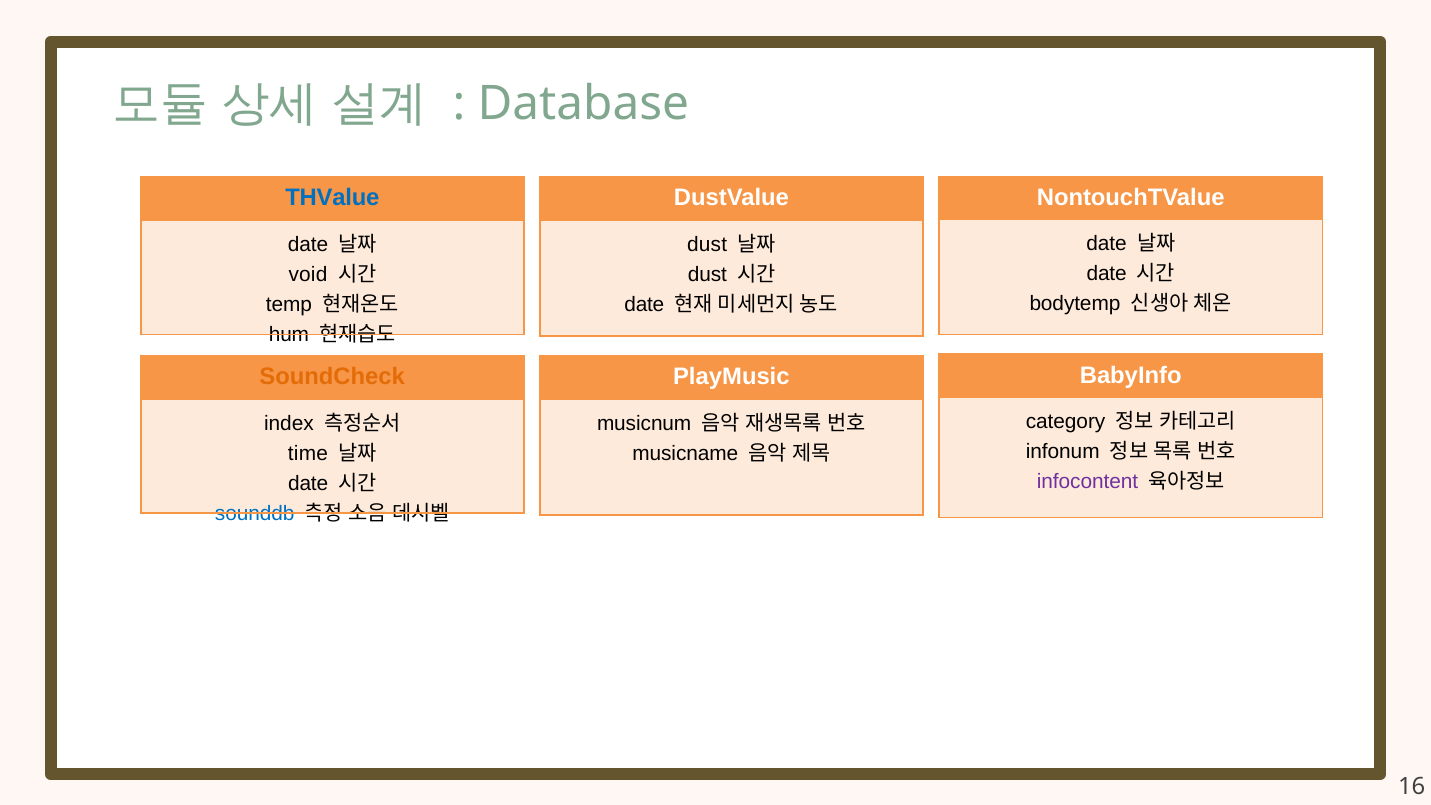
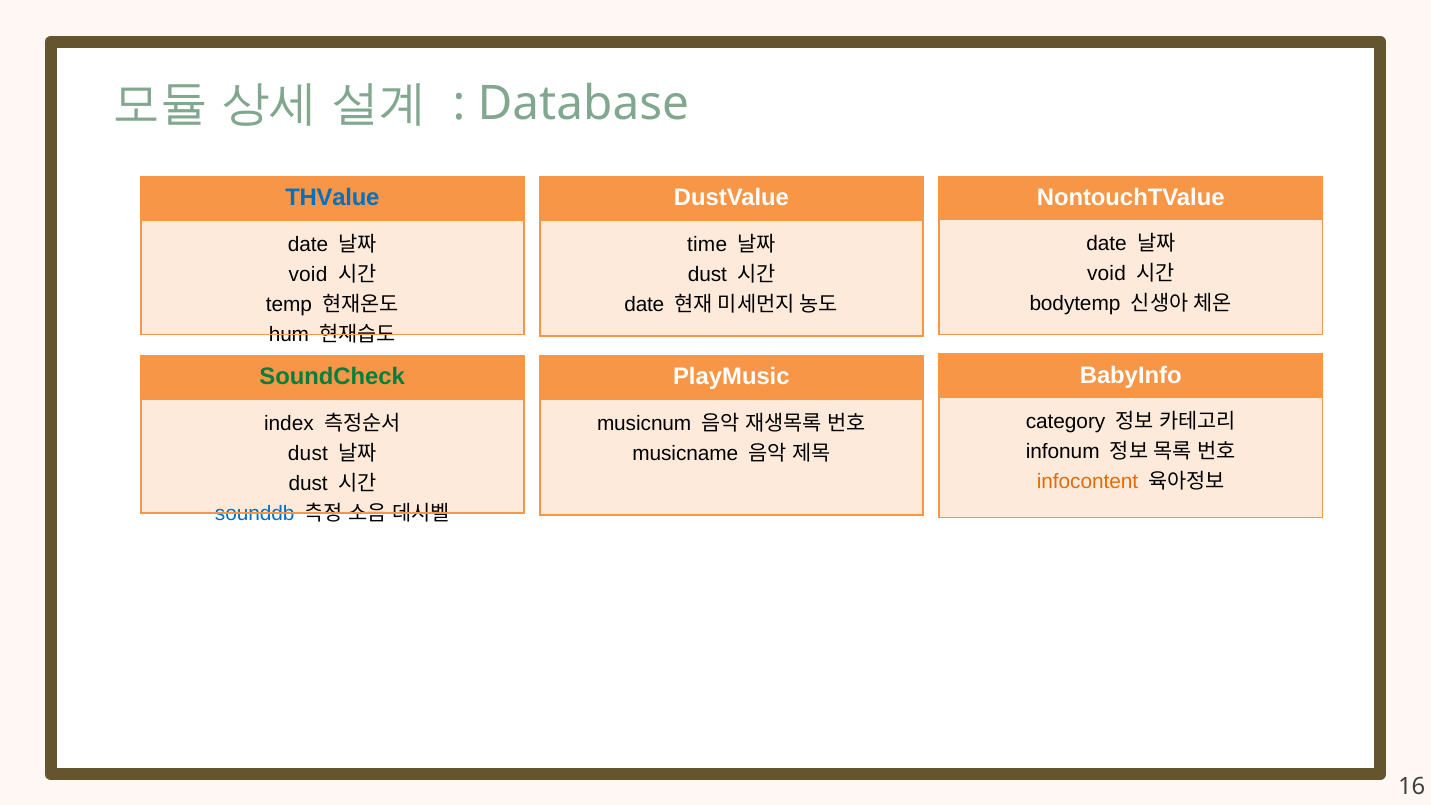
dust: dust -> time (707, 244)
date: date -> void (1106, 274)
SoundCheck colour: orange -> green (332, 377)
time: time -> dust (308, 453)
infocontent colour: purple -> orange (1087, 482)
date: date -> dust (308, 483)
